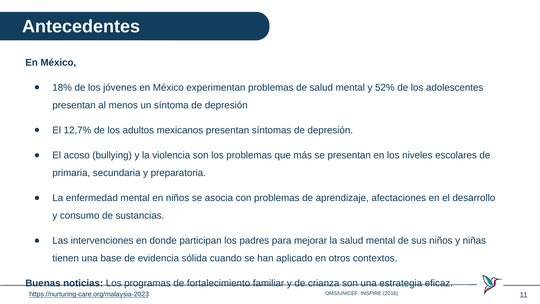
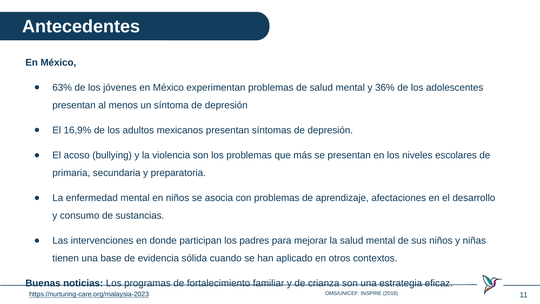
18%: 18% -> 63% (62, 88)
52%: 52% -> 36% (385, 88)
12,7%: 12,7% -> 16,9% (78, 130)
